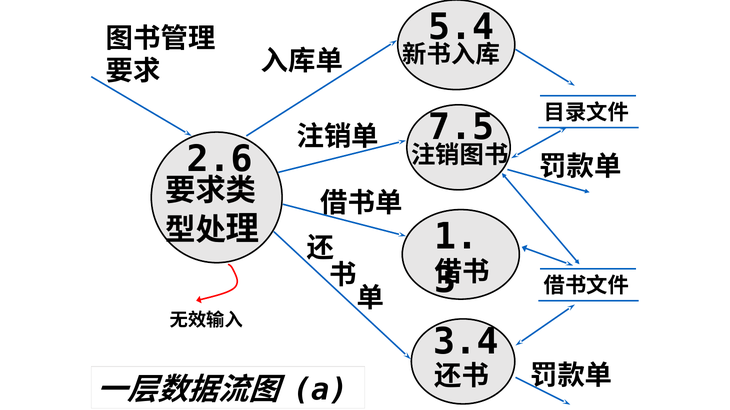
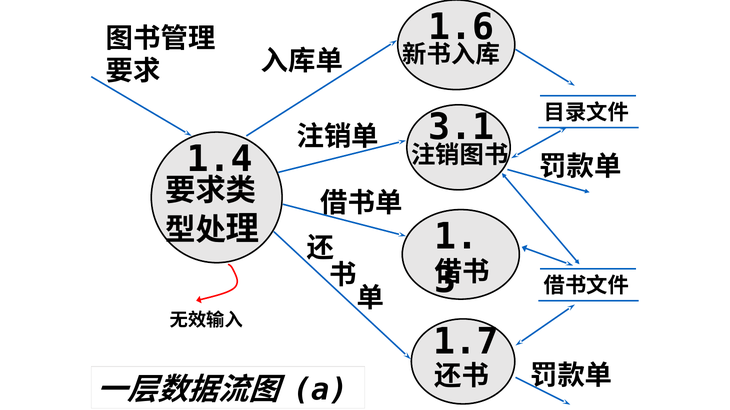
5.4: 5.4 -> 1.6 (461, 27)
7.5: 7.5 -> 3.1 (461, 128)
2.6: 2.6 -> 1.4 (220, 160)
3.4: 3.4 -> 1.7 (466, 342)
